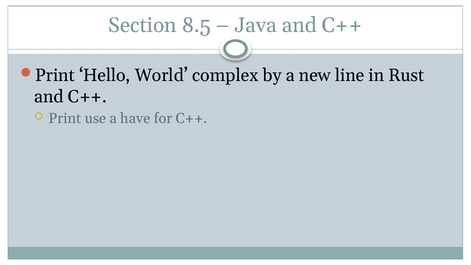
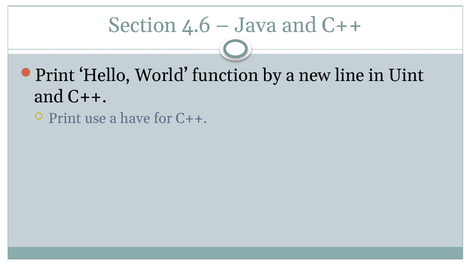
8.5: 8.5 -> 4.6 (196, 25)
complex: complex -> function (225, 75)
Rust: Rust -> Uint (406, 75)
